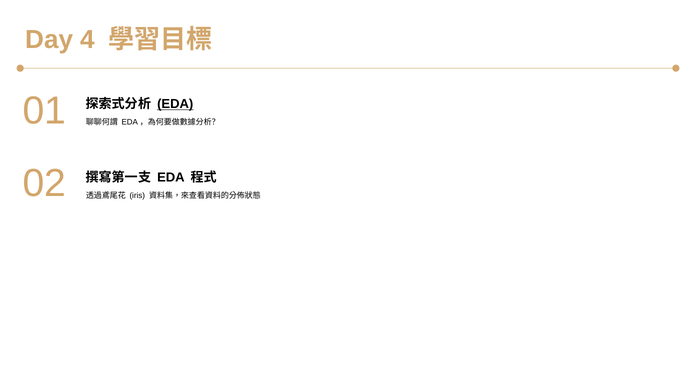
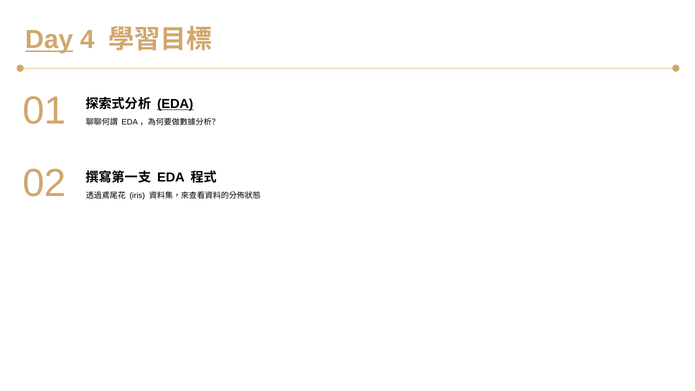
Day underline: none -> present (49, 40)
